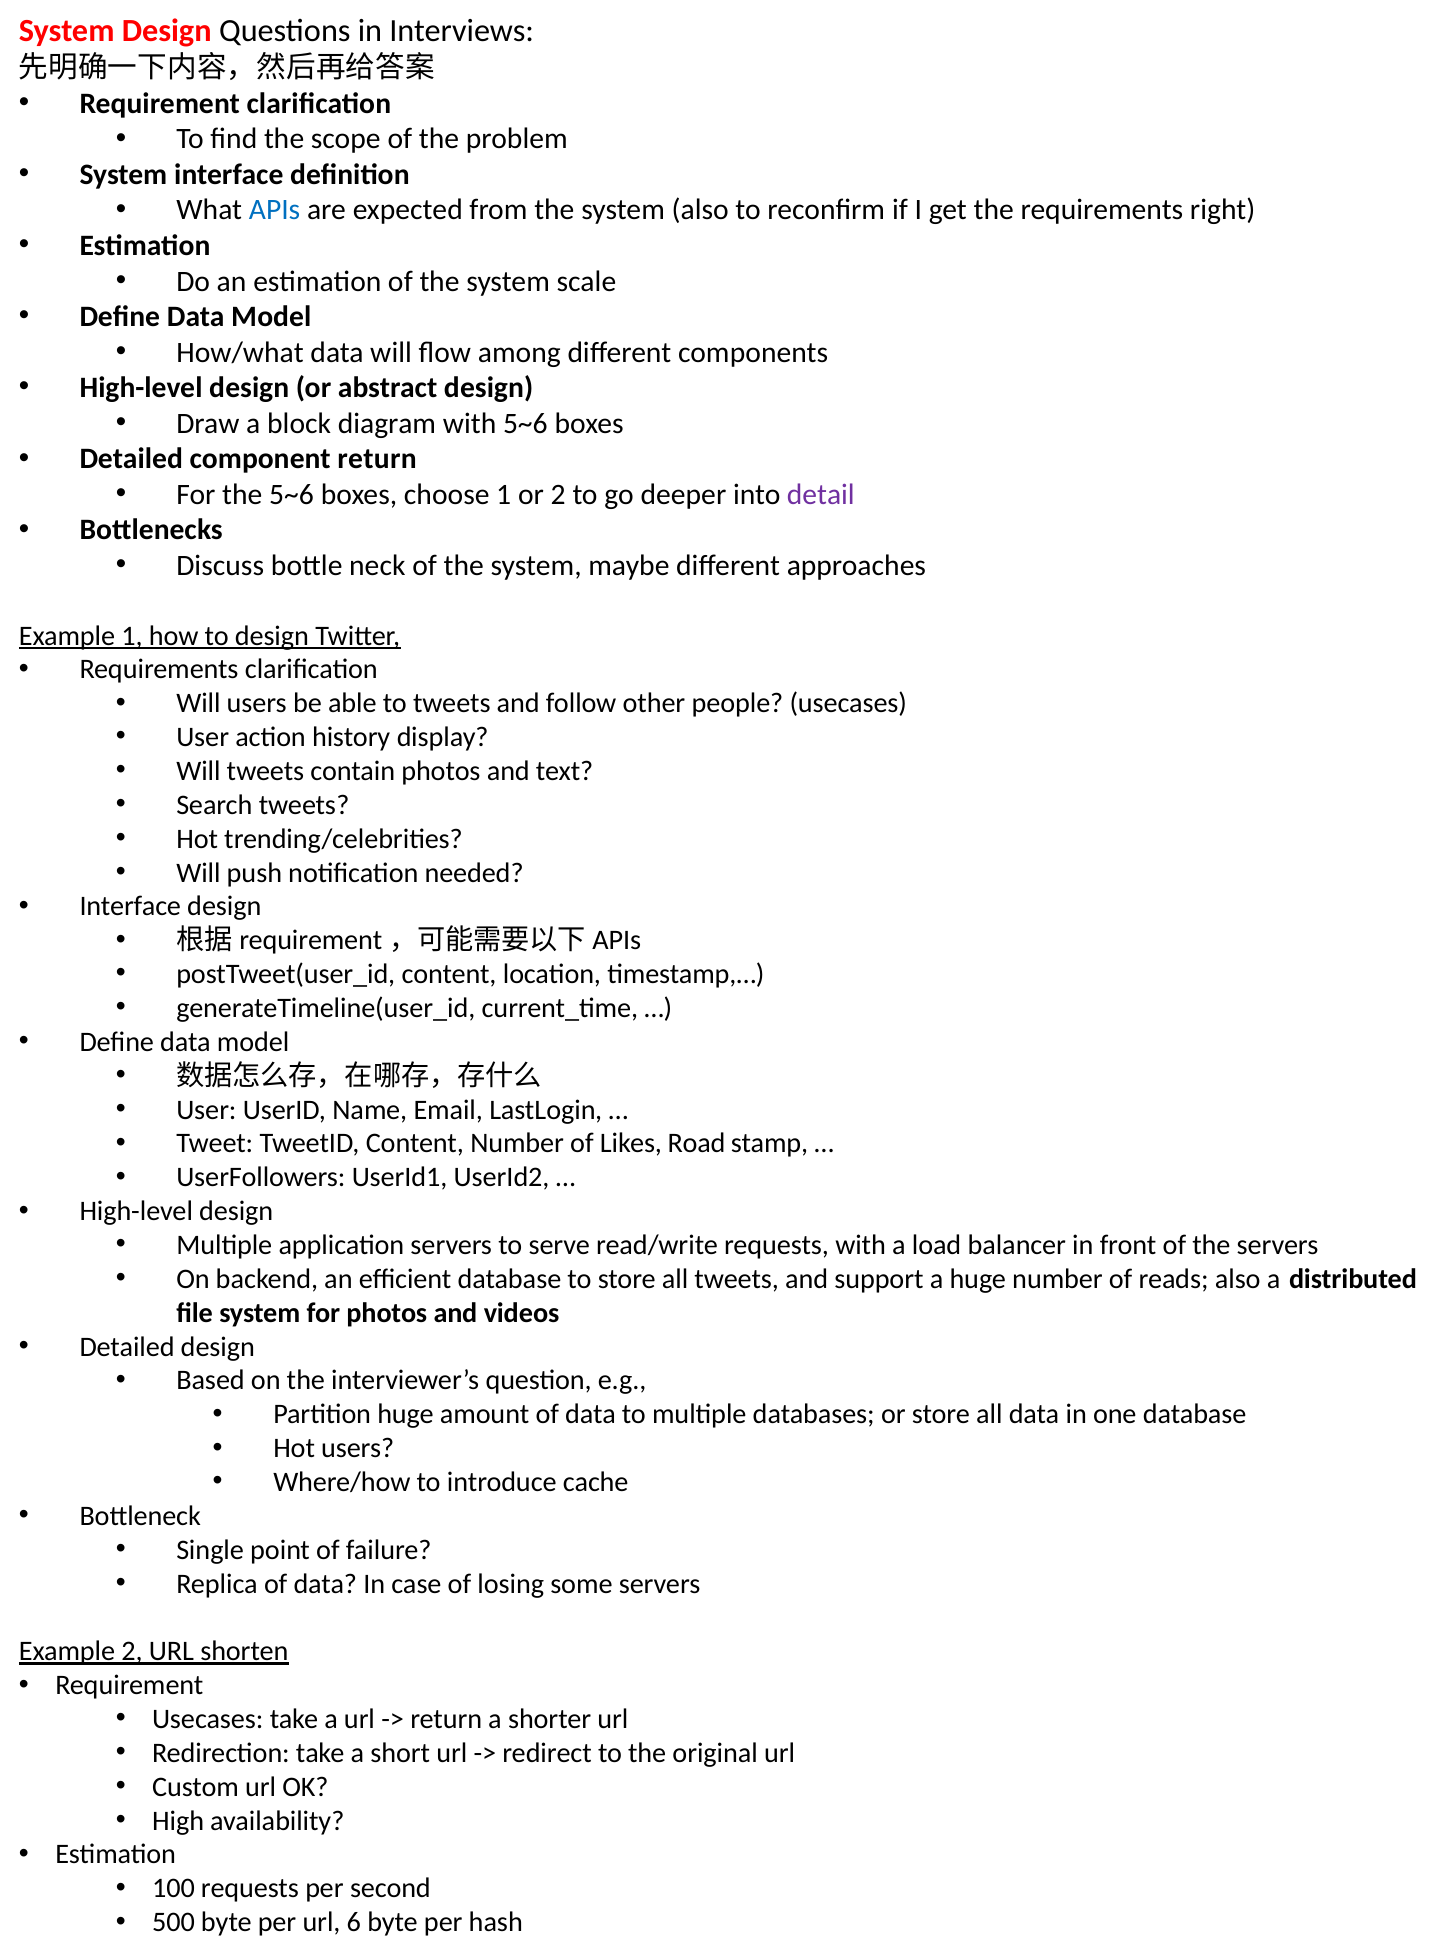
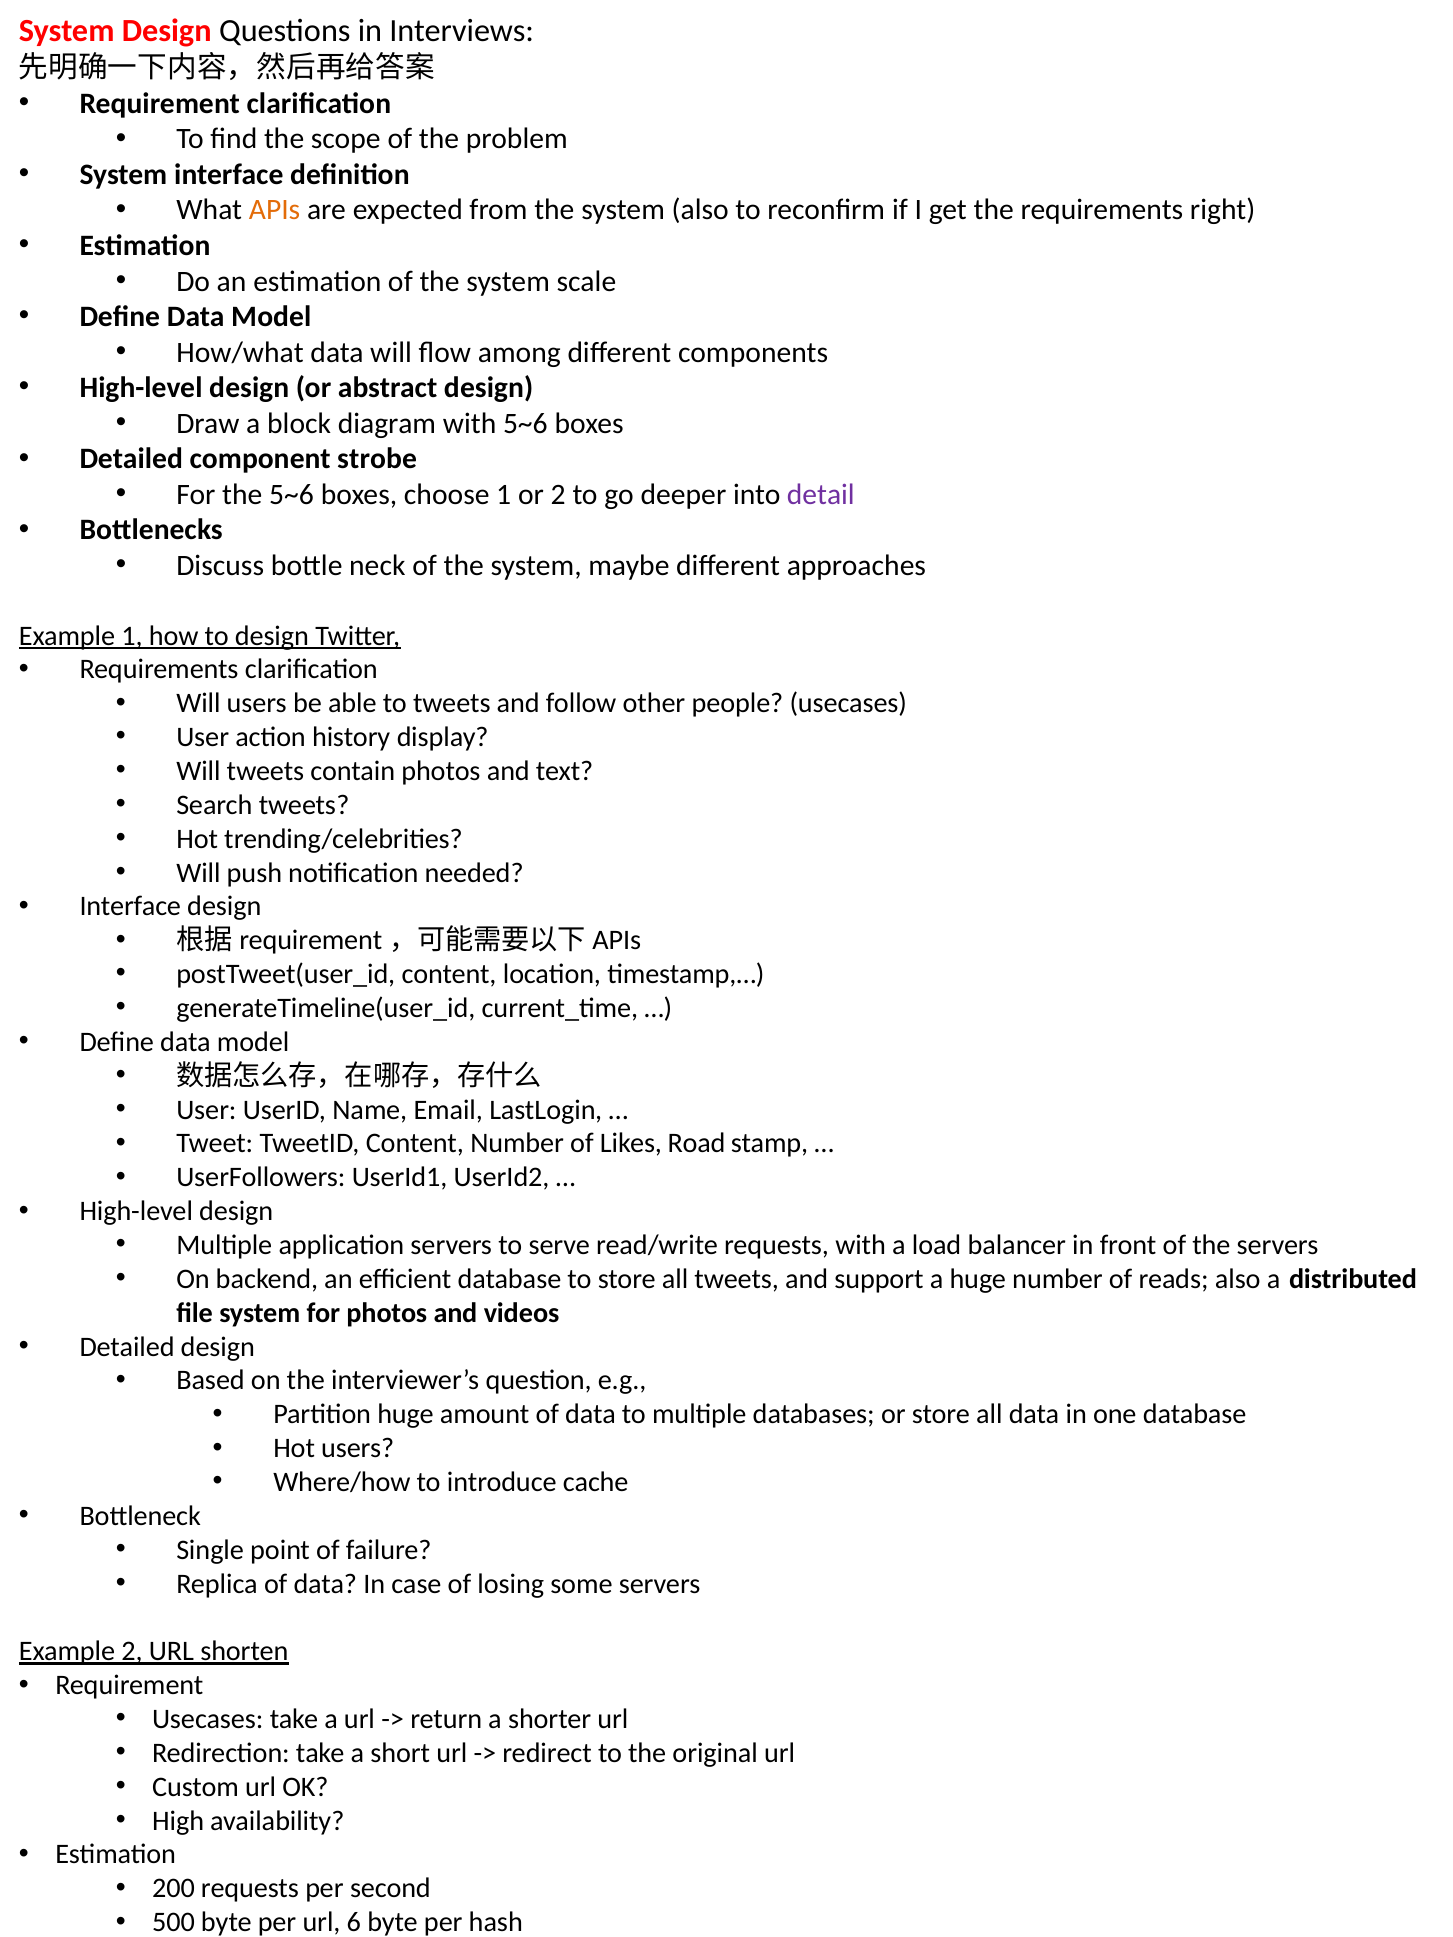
APIs colour: blue -> orange (275, 210)
component return: return -> strobe (377, 459)
100: 100 -> 200 (174, 1889)
